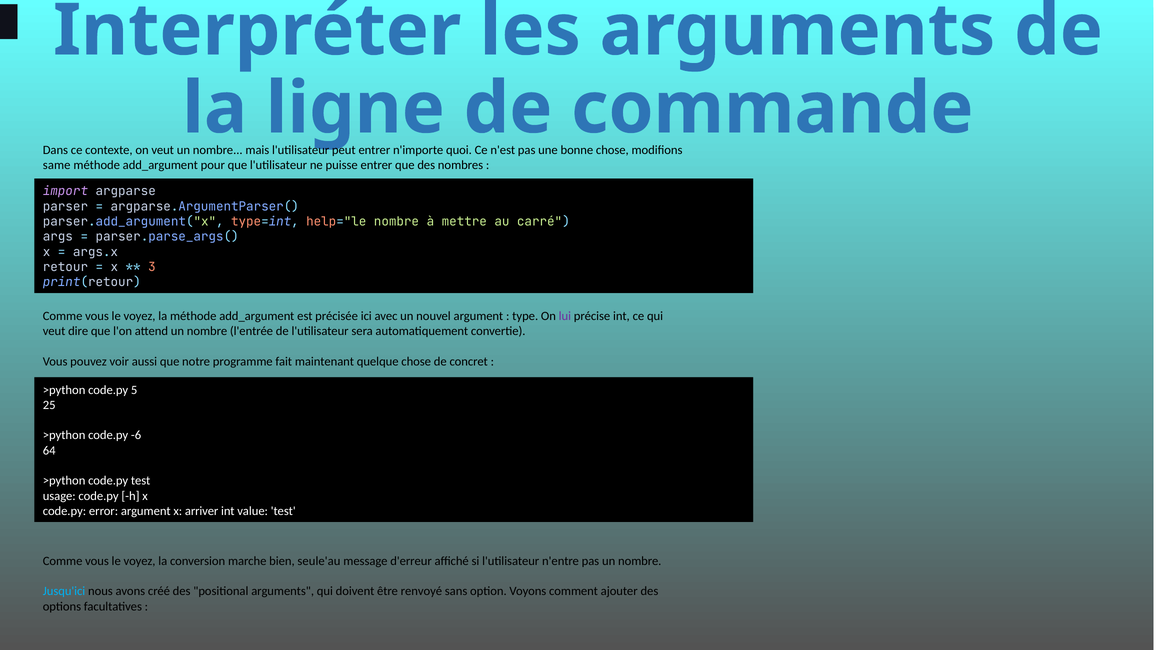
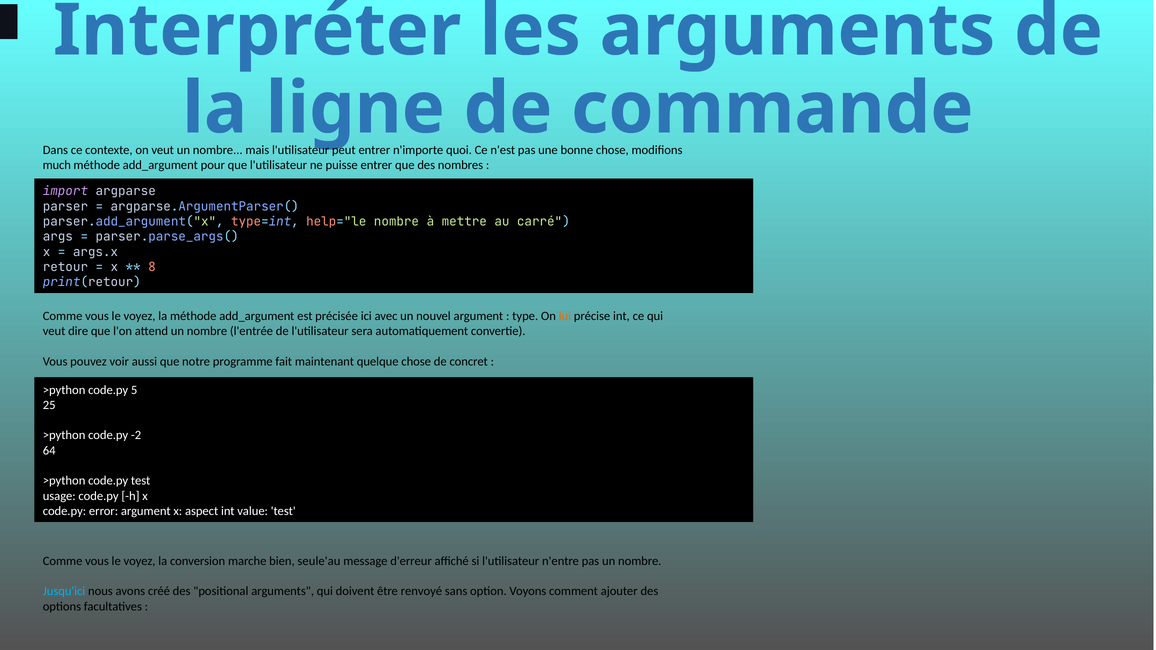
same: same -> much (57, 165)
3: 3 -> 8 (152, 267)
lui colour: purple -> orange (565, 316)
-6: -6 -> -2 (136, 435)
arriver: arriver -> aspect (202, 511)
